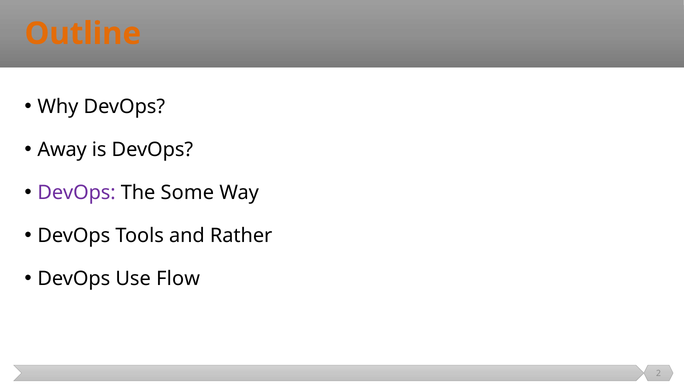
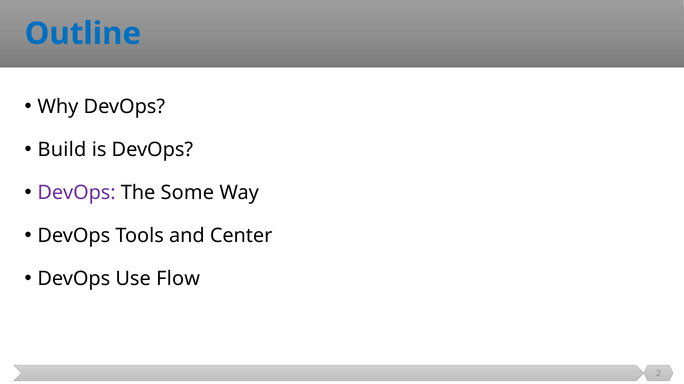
Outline colour: orange -> blue (83, 34)
Away: Away -> Build (62, 150)
Rather: Rather -> Center (241, 236)
